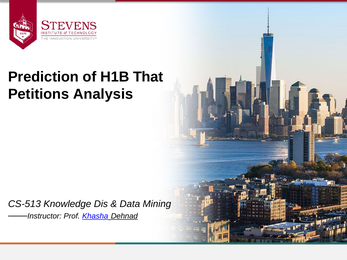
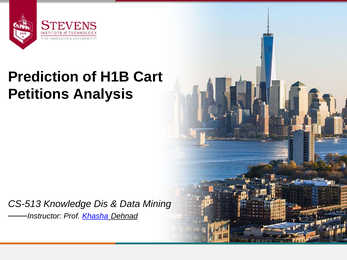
That: That -> Cart (148, 77)
